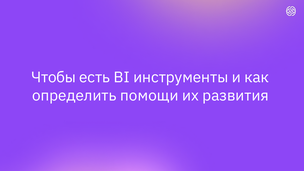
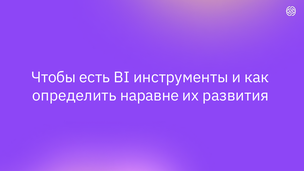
помощи: помощи -> наравне (149, 96)
